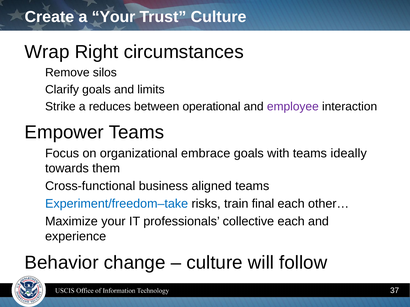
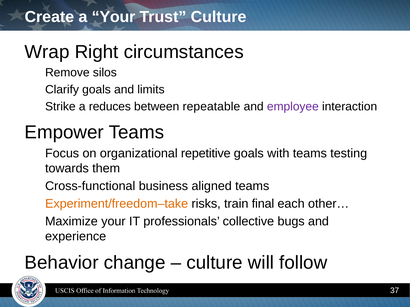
operational: operational -> repeatable (211, 107)
embrace: embrace -> repetitive (206, 154)
ideally: ideally -> testing (349, 154)
Experiment/freedom–take colour: blue -> orange (117, 204)
collective each: each -> bugs (291, 222)
